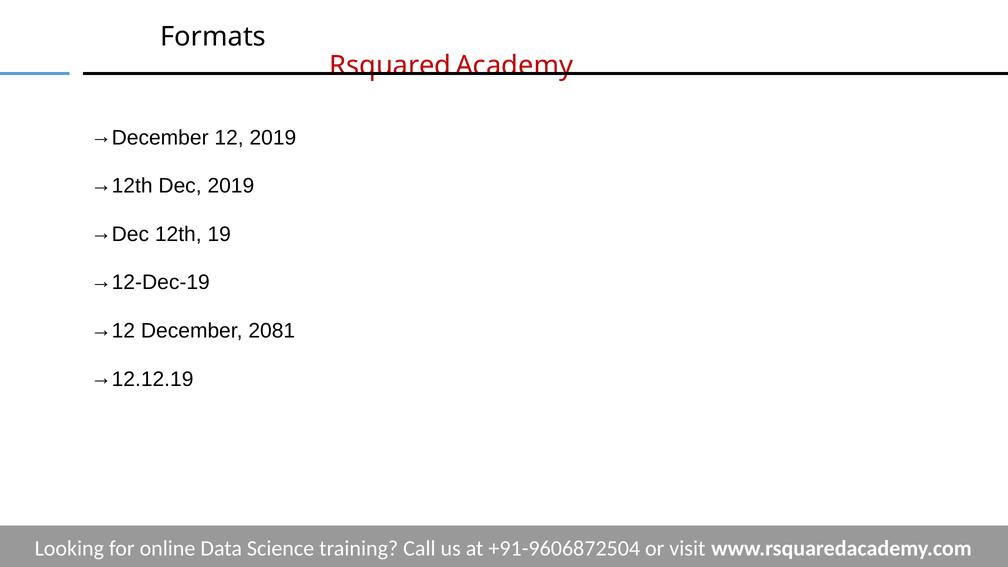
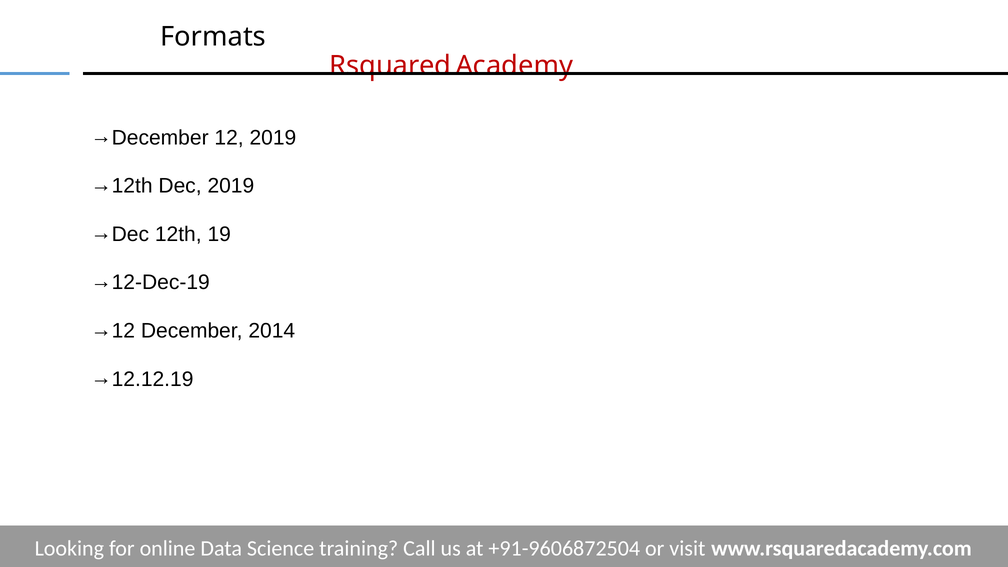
2081: 2081 -> 2014 (272, 331)
